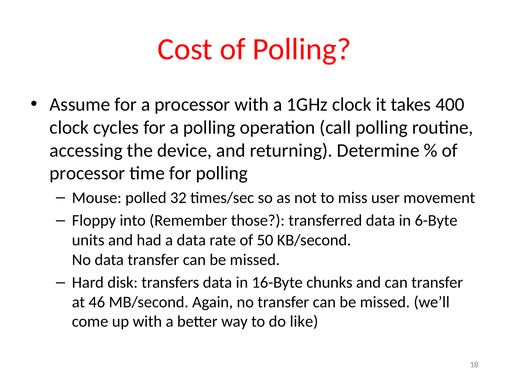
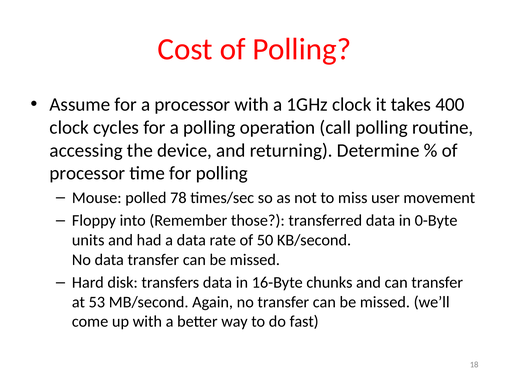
32: 32 -> 78 (178, 198)
6-Byte: 6-Byte -> 0-Byte (436, 220)
46: 46 -> 53 (97, 302)
like: like -> fast (304, 321)
